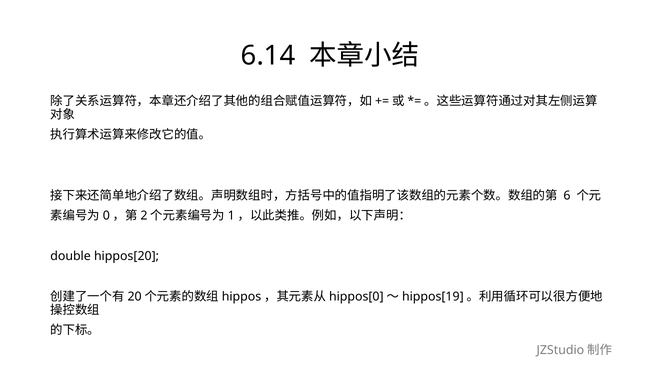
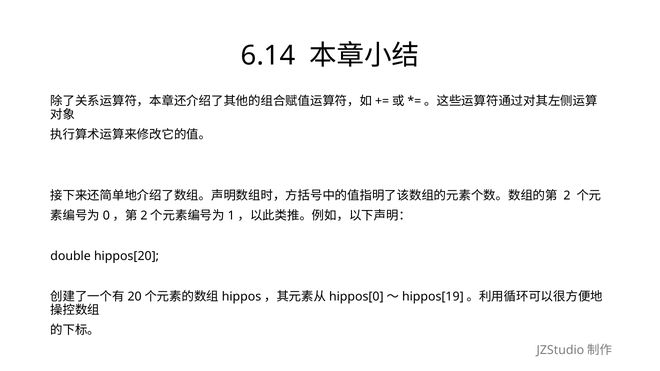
6: 6 -> 2 (567, 196)
